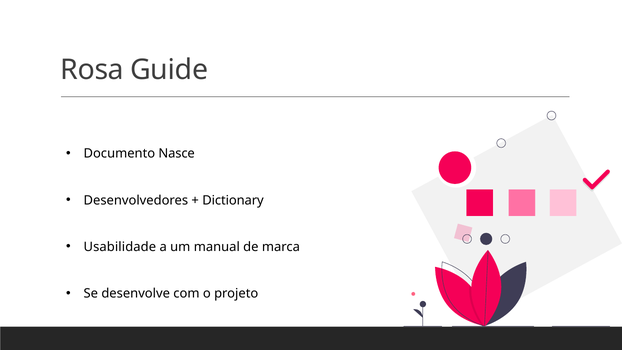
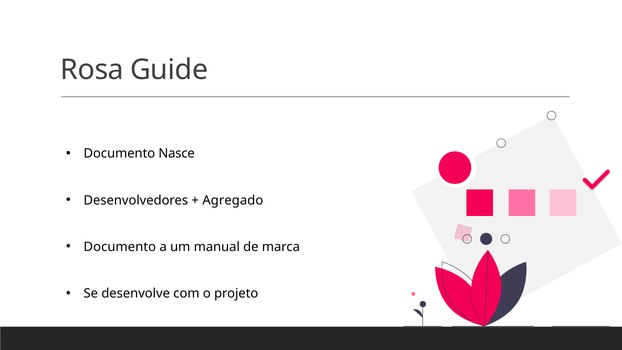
Dictionary: Dictionary -> Agregado (233, 200)
Usabilidade: Usabilidade -> Documento (120, 247)
